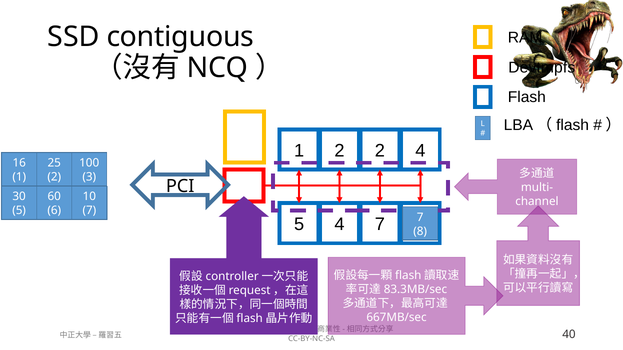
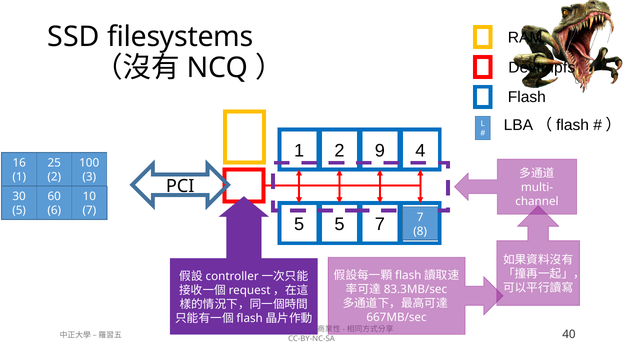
contiguous: contiguous -> filesystems (180, 37)
2 2: 2 -> 9 (380, 151)
4: 4 -> 5 (339, 225)
